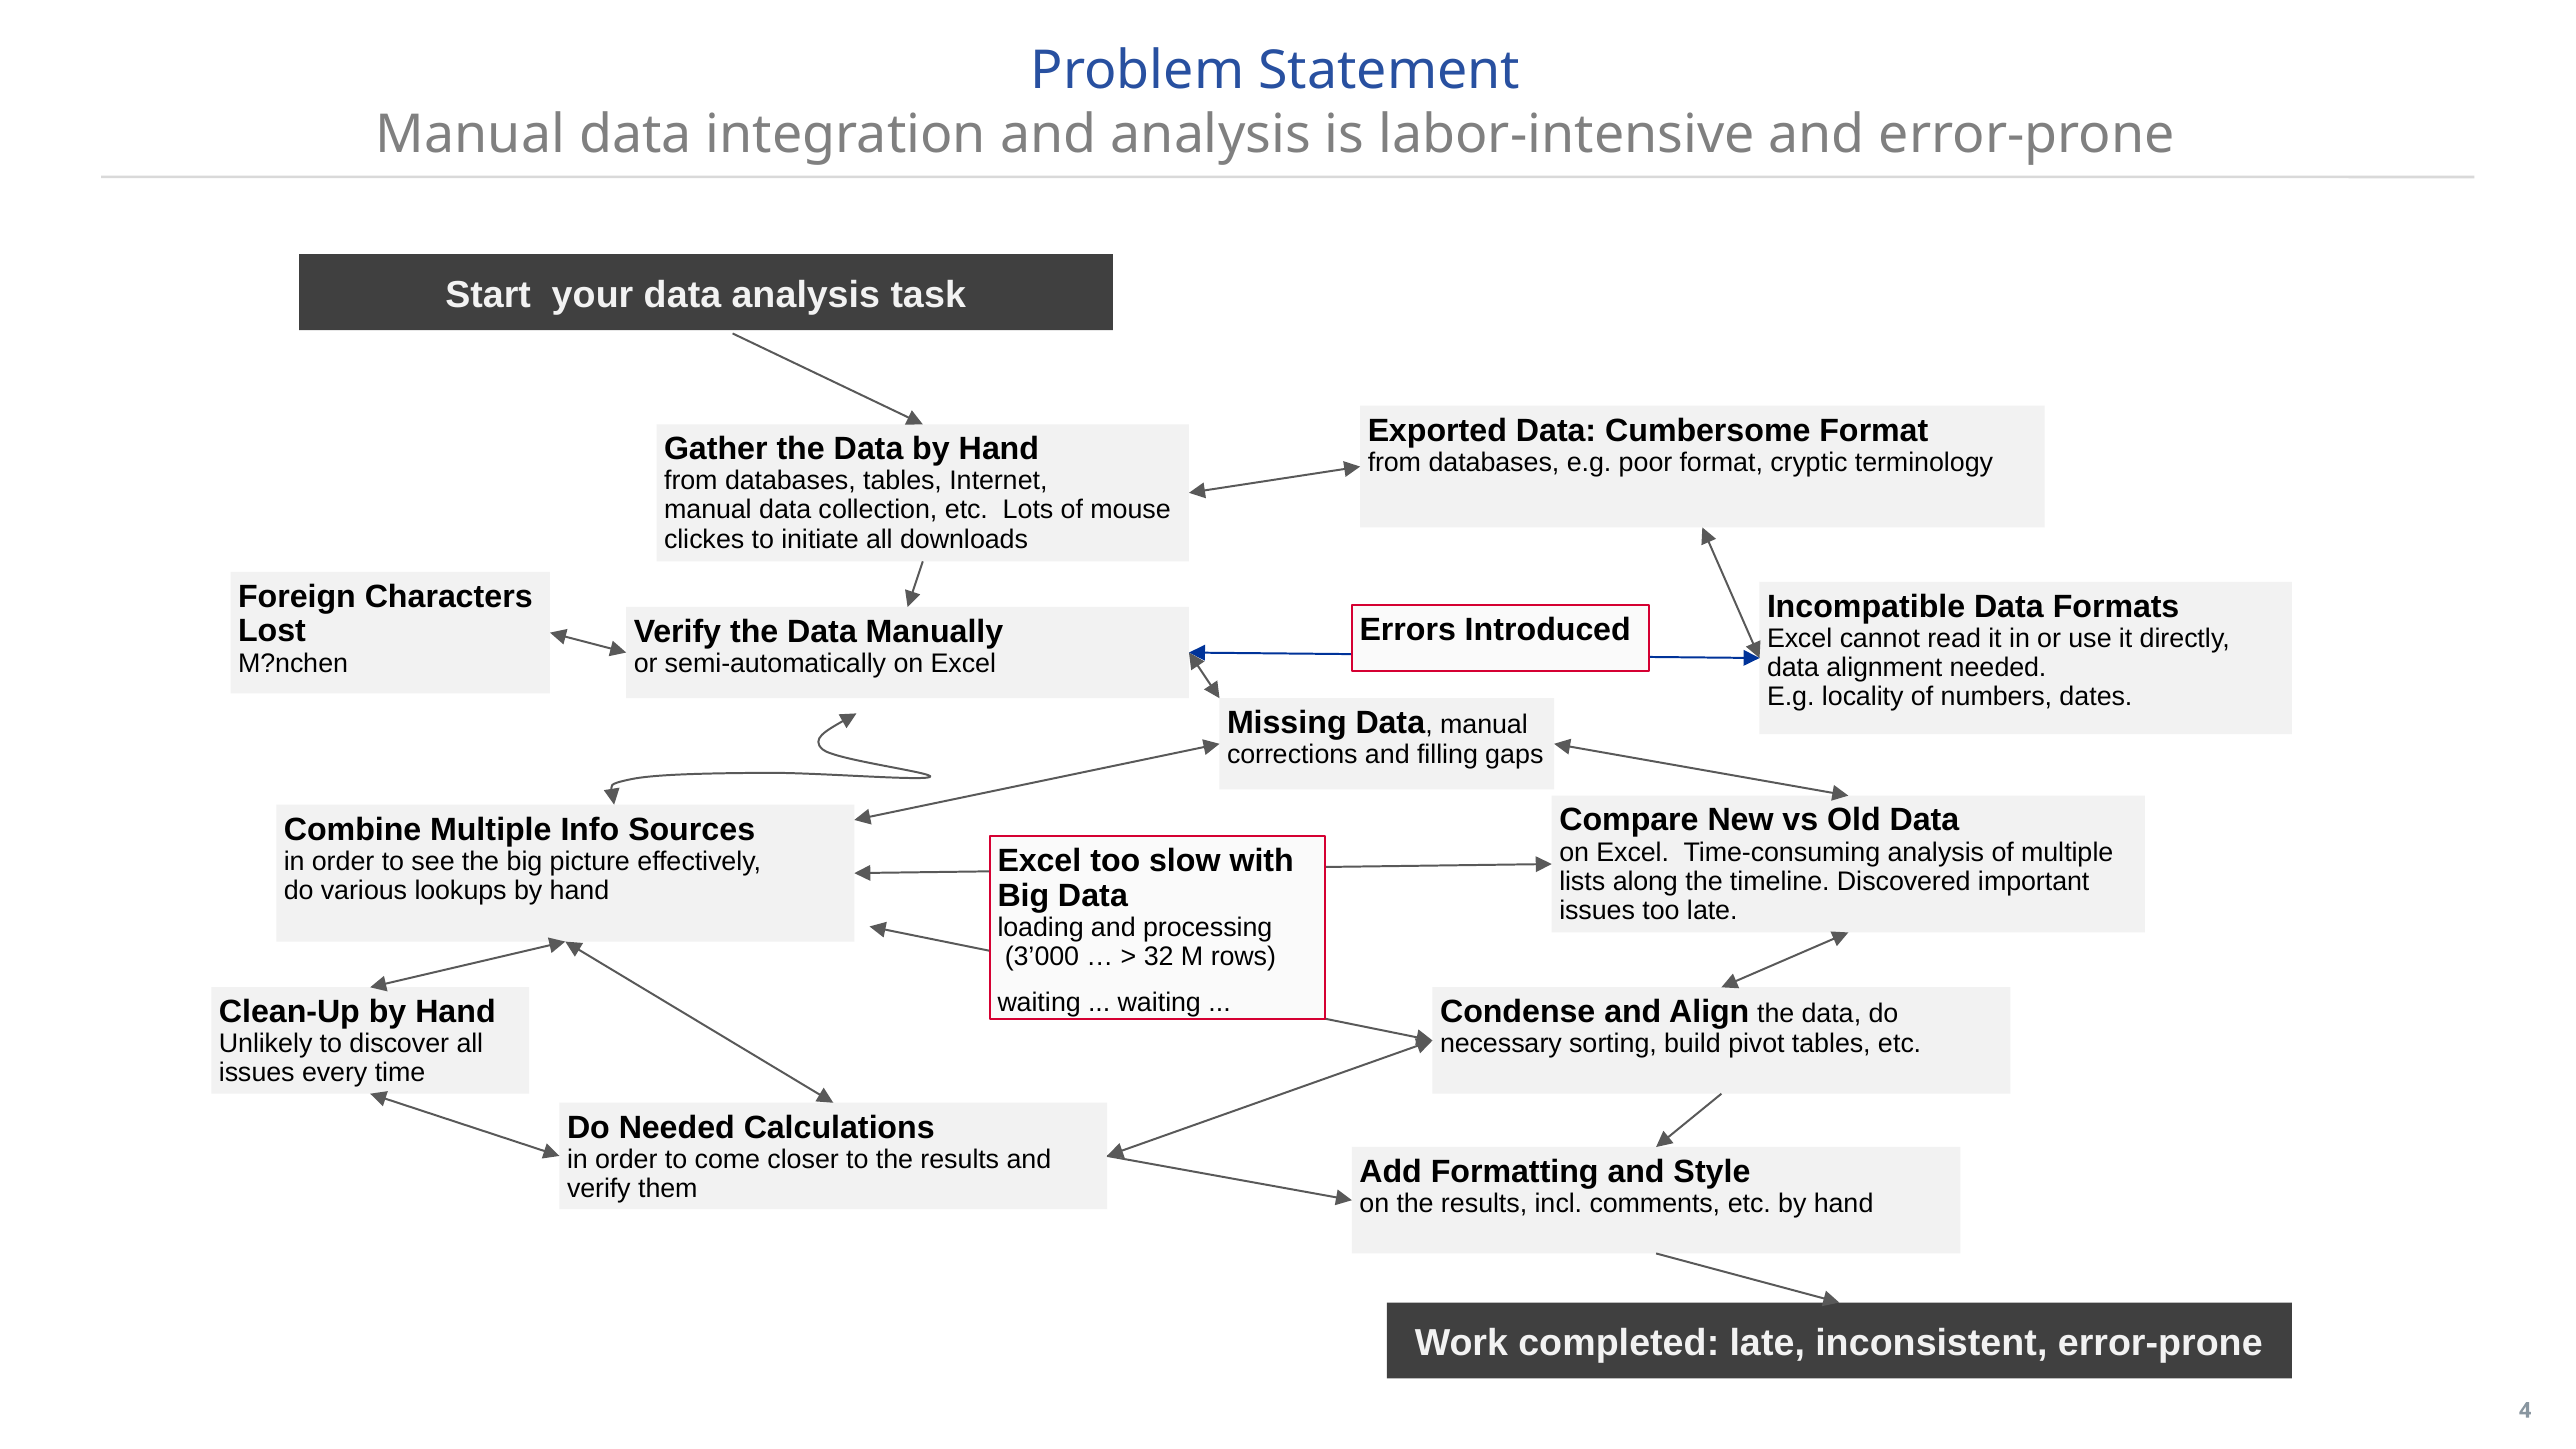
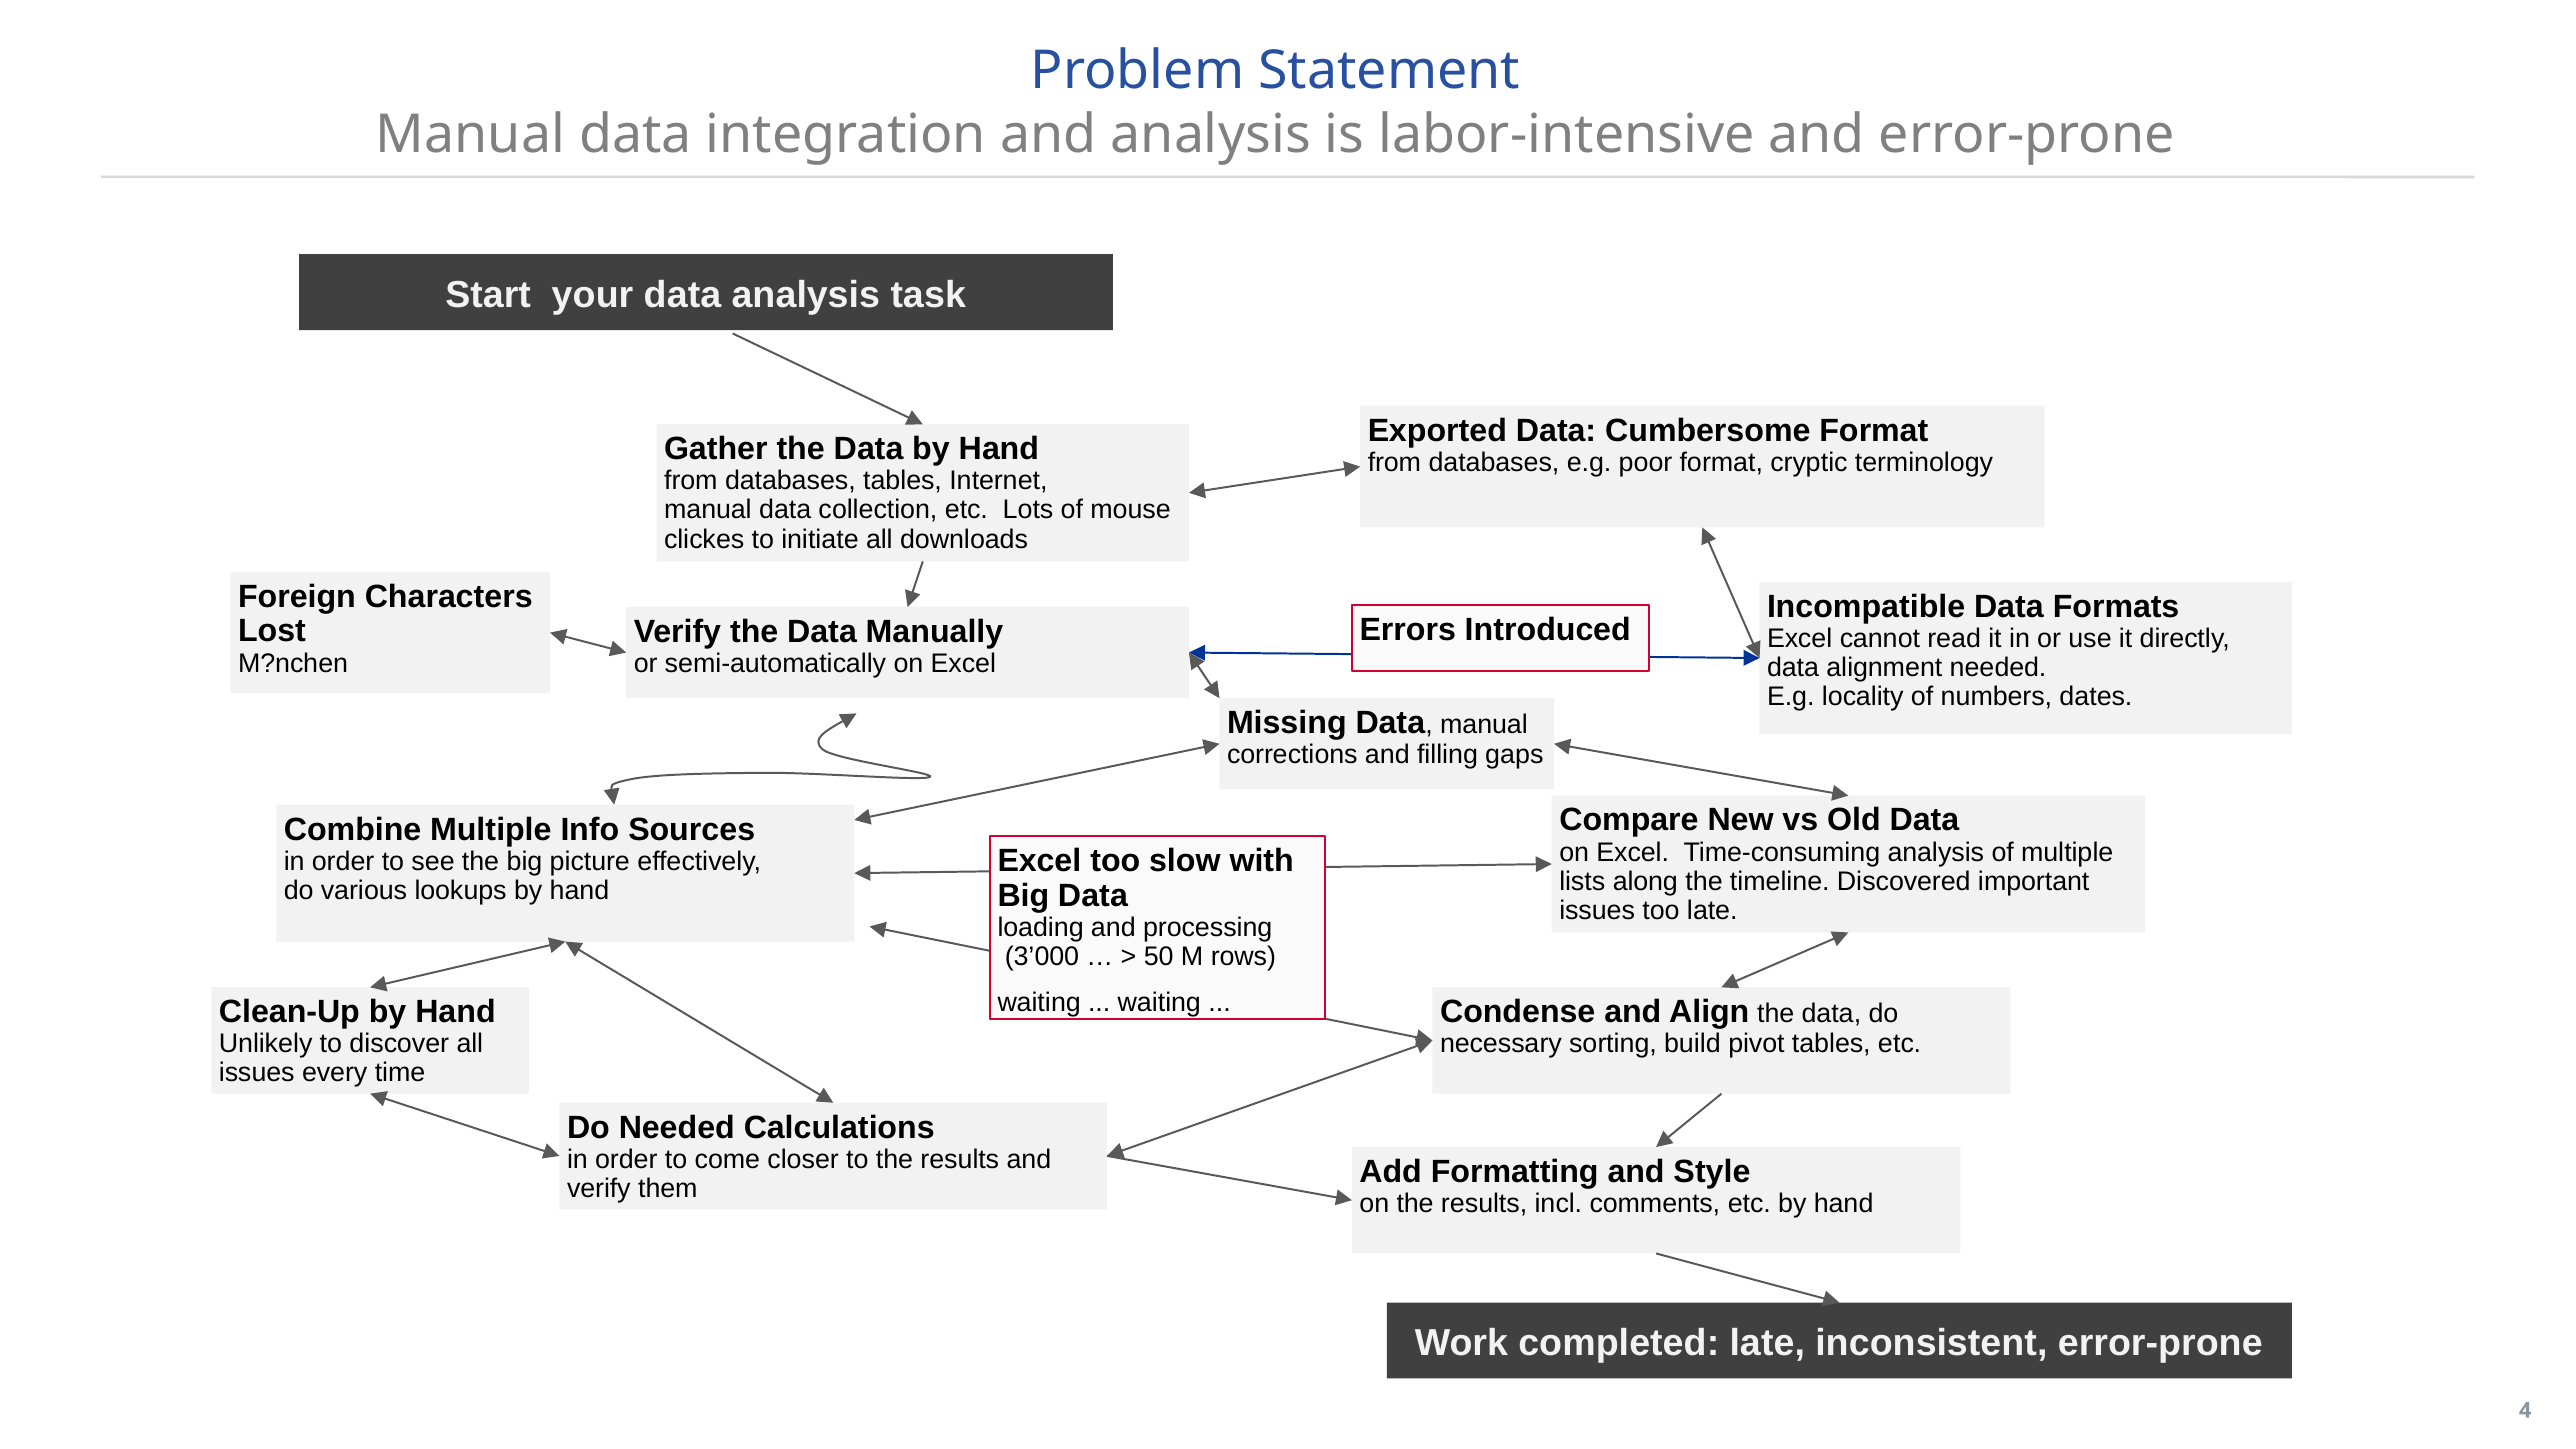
32: 32 -> 50 (1159, 957)
